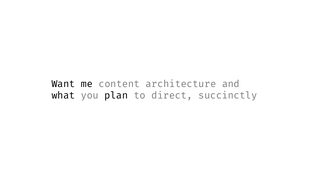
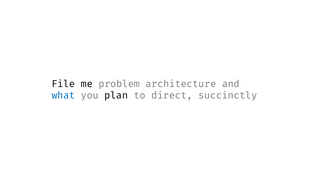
Want: Want -> File (63, 84)
content: content -> problem (119, 84)
what colour: black -> blue (63, 95)
